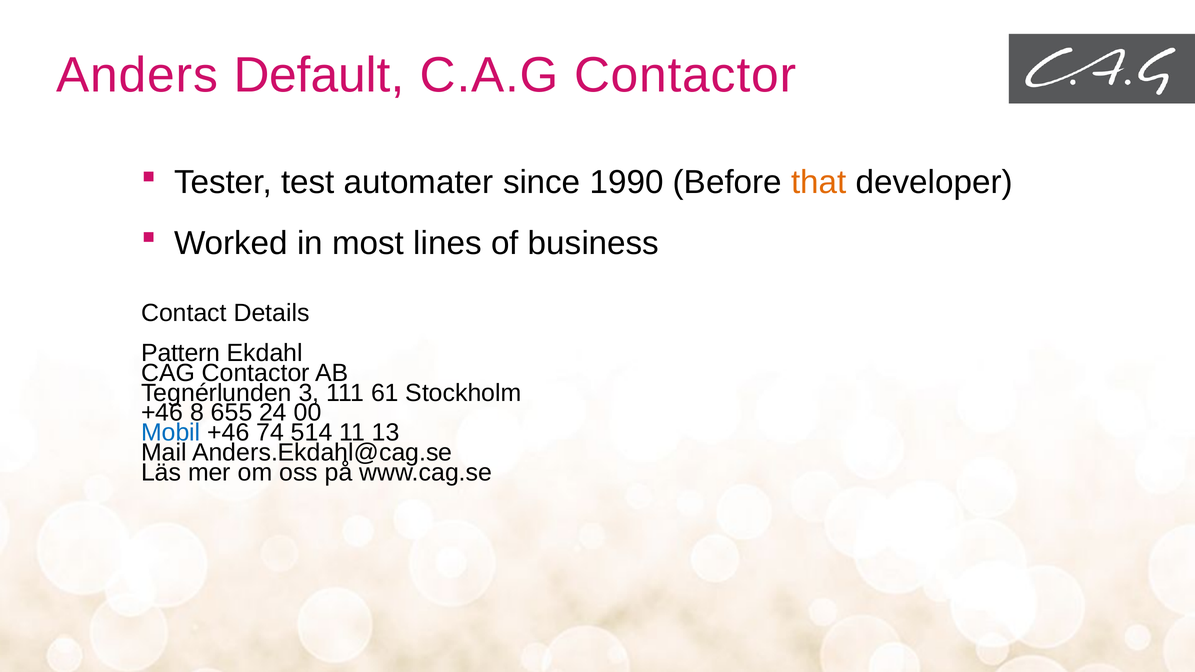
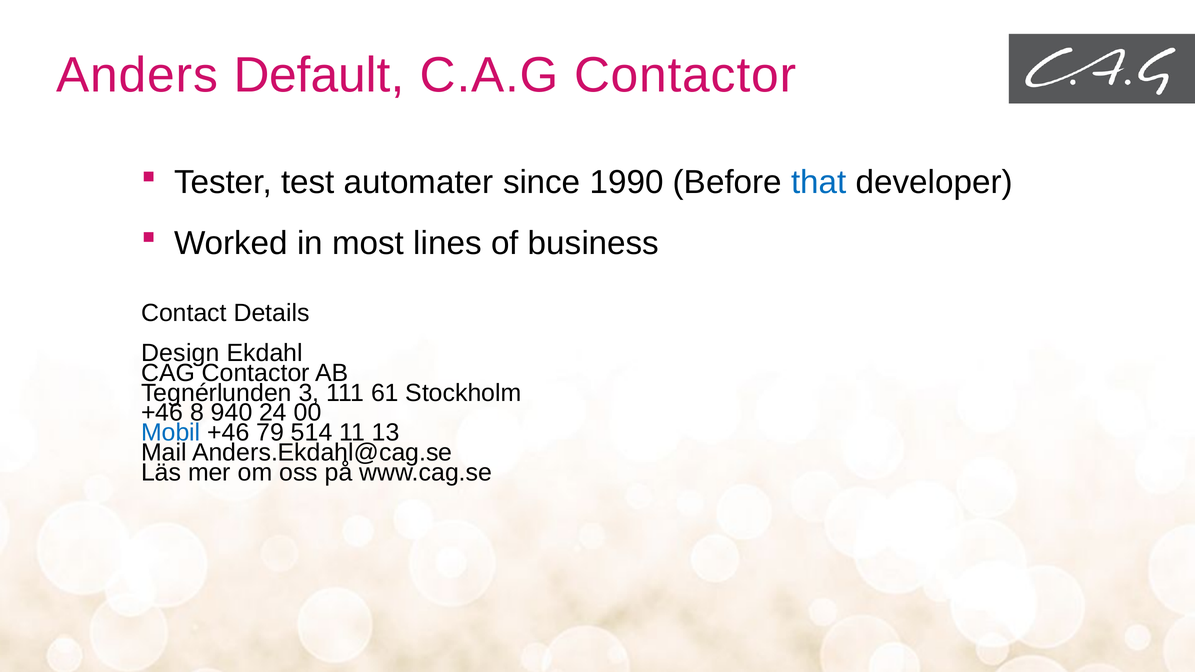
that colour: orange -> blue (819, 182)
Pattern: Pattern -> Design (180, 353)
655: 655 -> 940 (232, 413)
74: 74 -> 79 (270, 433)
